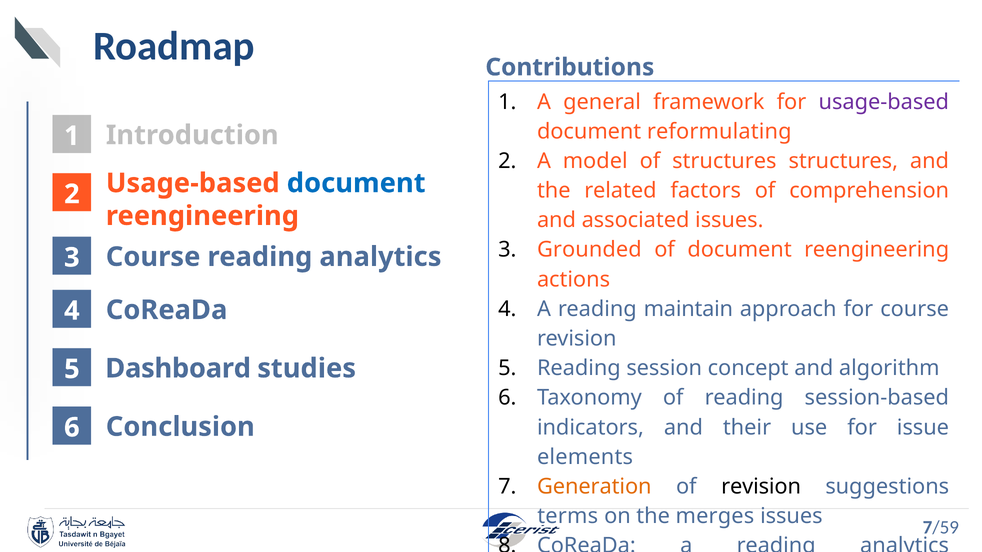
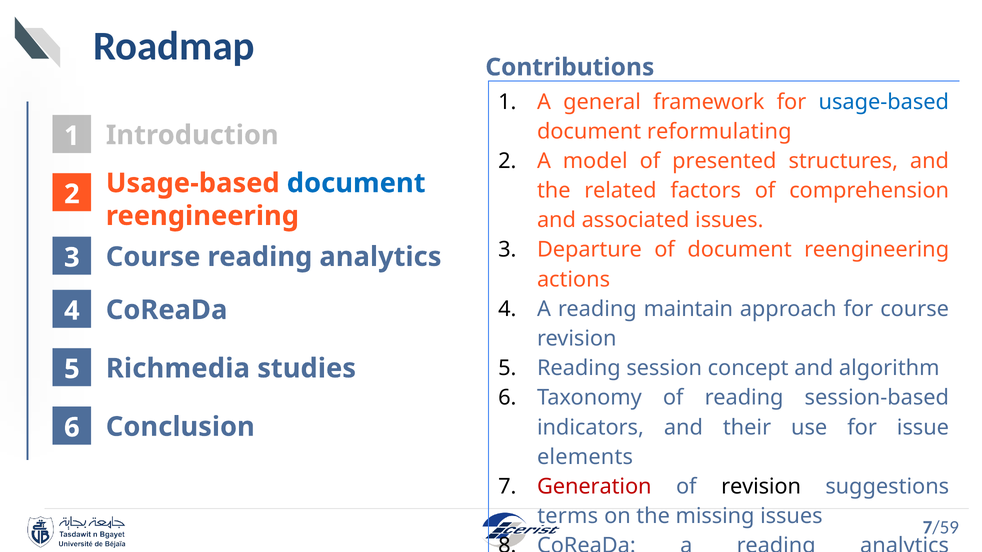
usage-based colour: purple -> blue (884, 102)
of structures: structures -> presented (724, 161)
Grounded: Grounded -> Departure (589, 250)
Dashboard: Dashboard -> Richmedia (178, 369)
Generation colour: orange -> red (594, 487)
merges: merges -> missing (715, 517)
